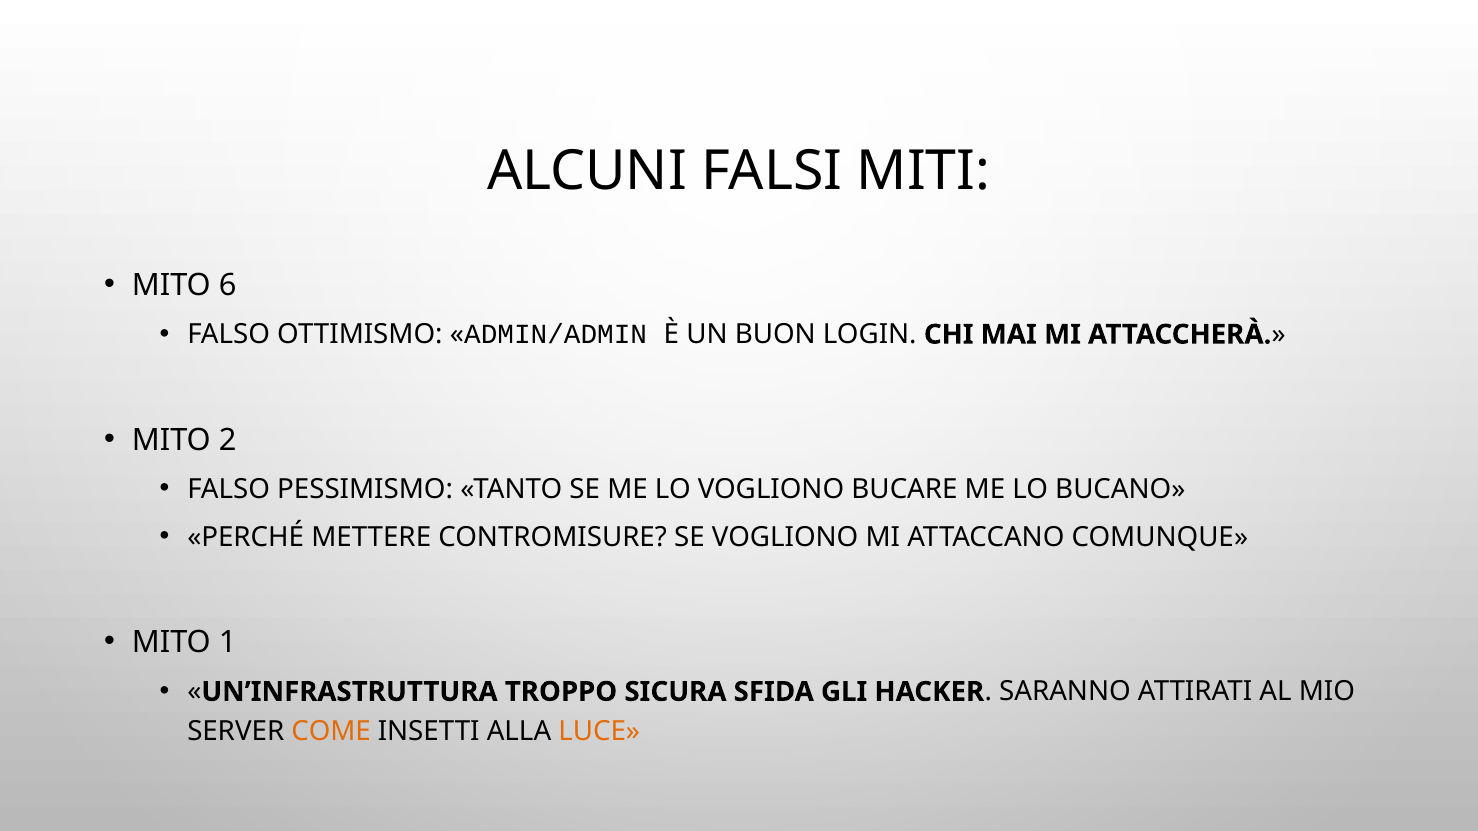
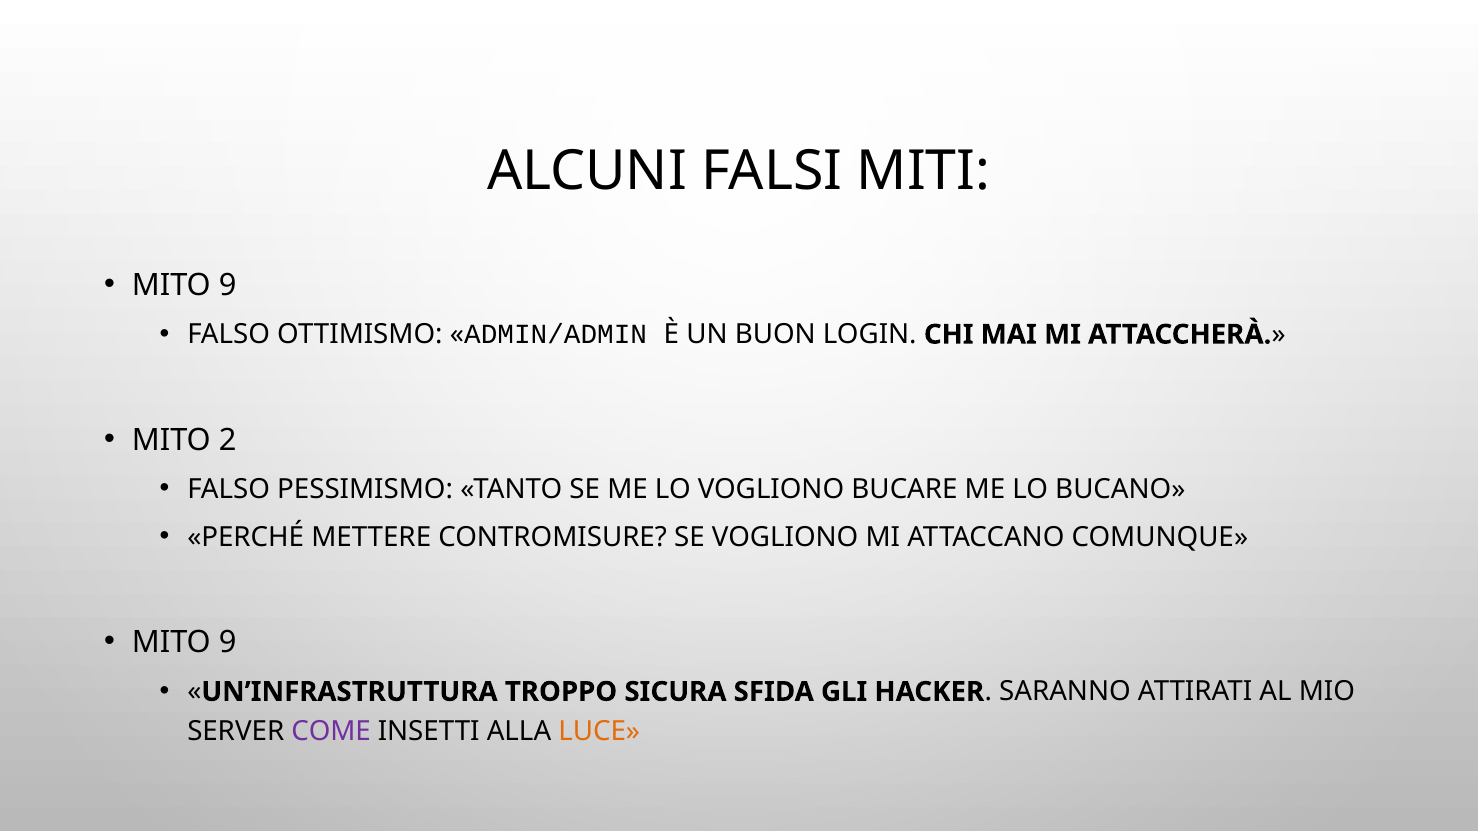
6: 6 -> 9 (228, 285)
1: 1 -> 9 (228, 643)
COME colour: orange -> purple (331, 732)
